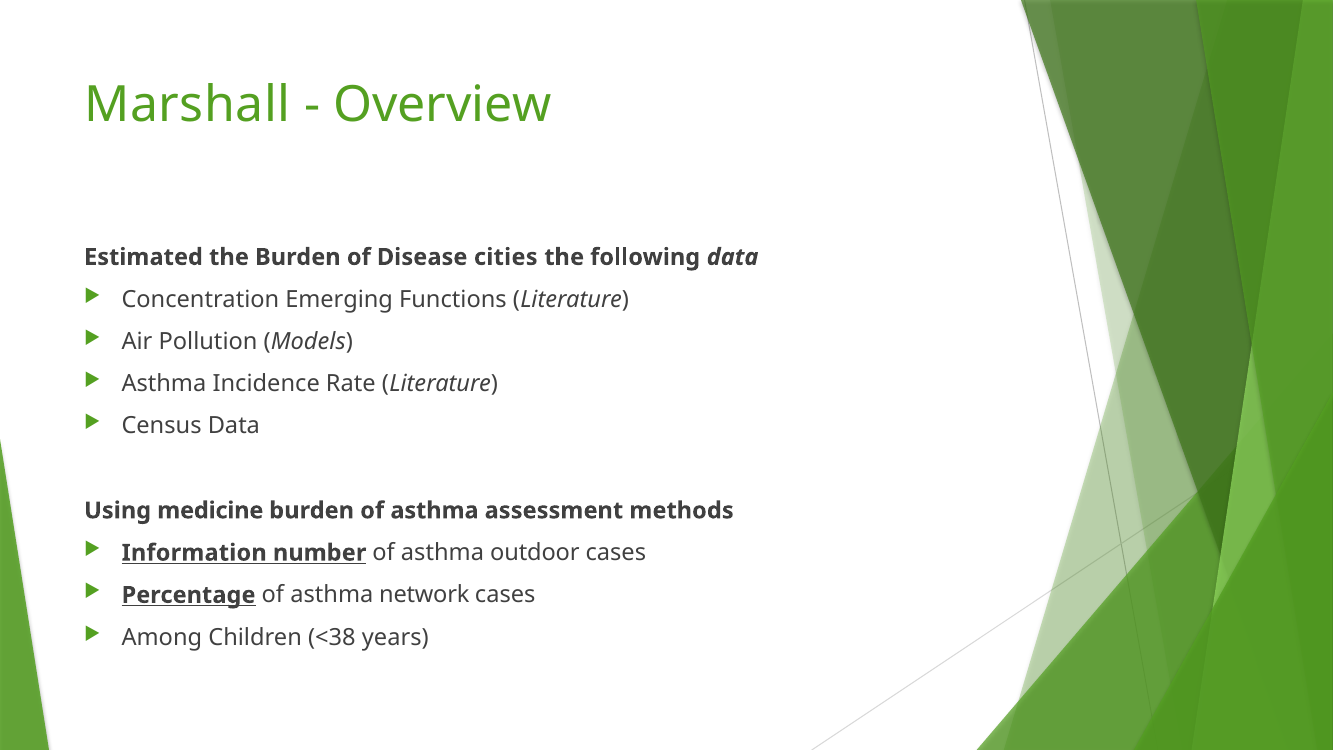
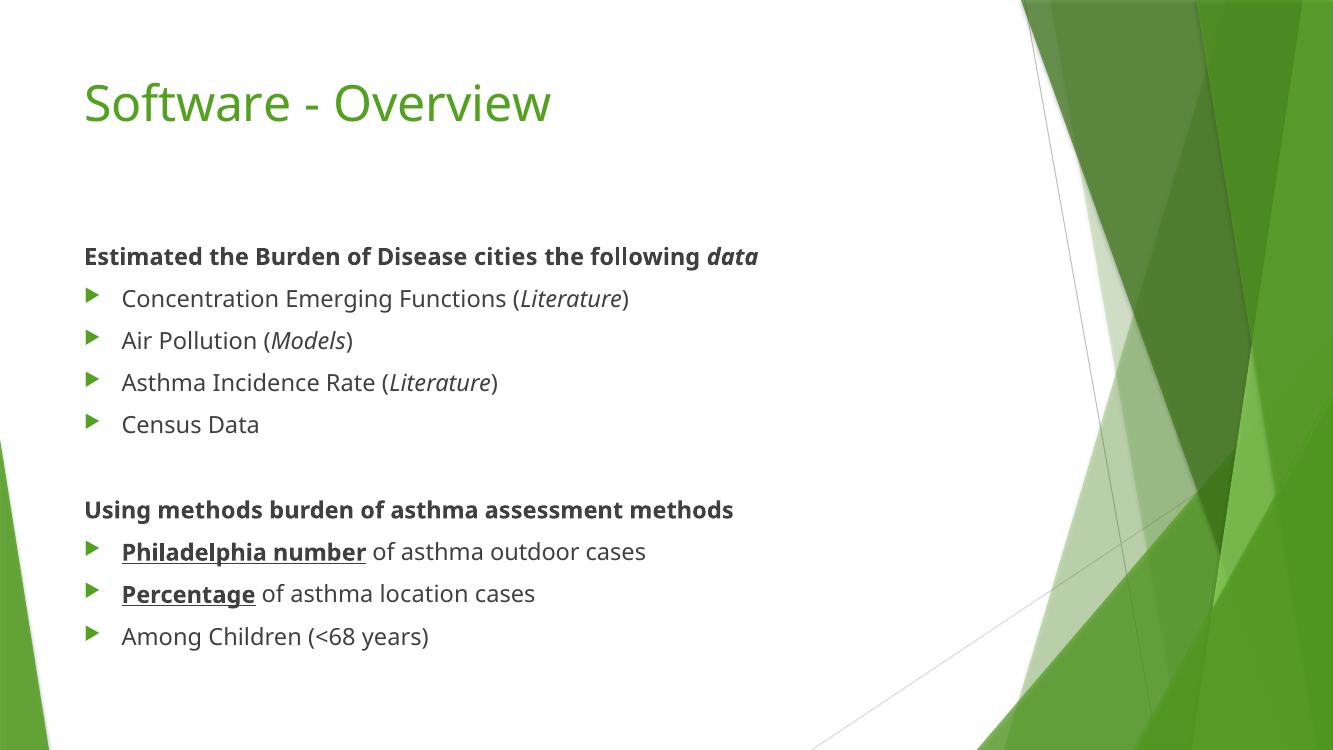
Marshall: Marshall -> Software (188, 105)
Using medicine: medicine -> methods (210, 510)
Information: Information -> Philadelphia (194, 553)
network: network -> location (424, 595)
<38: <38 -> <68 (332, 637)
